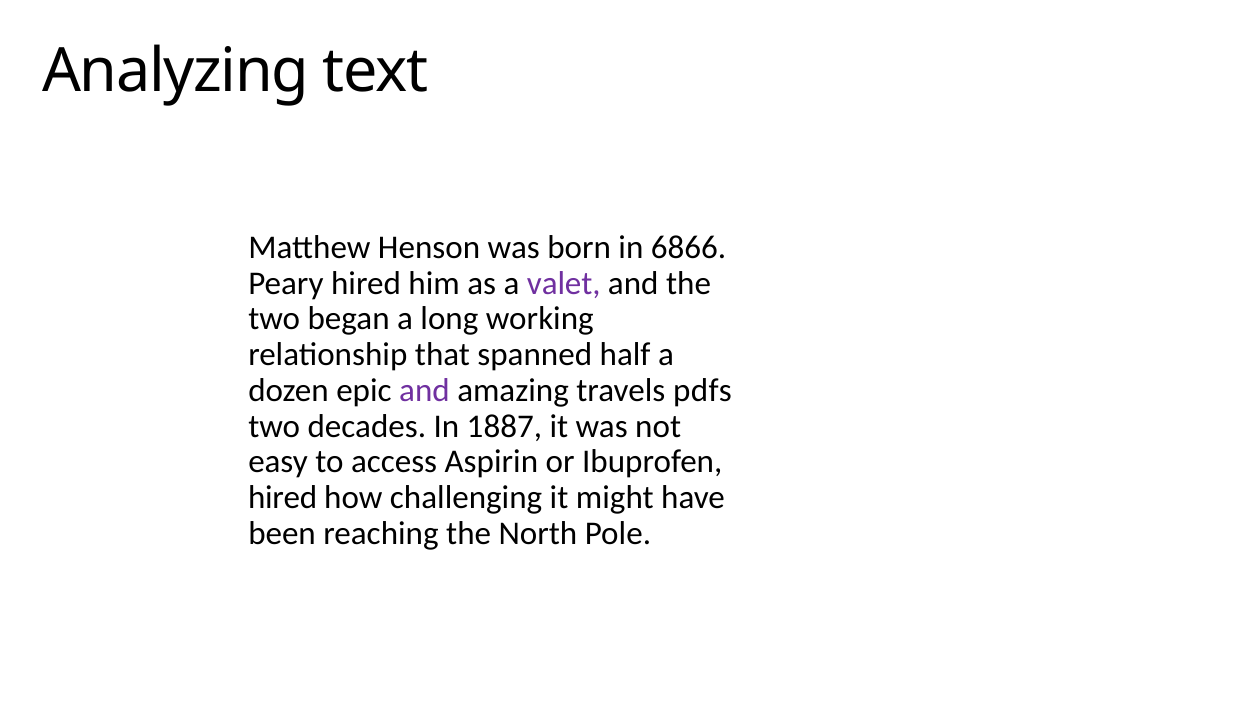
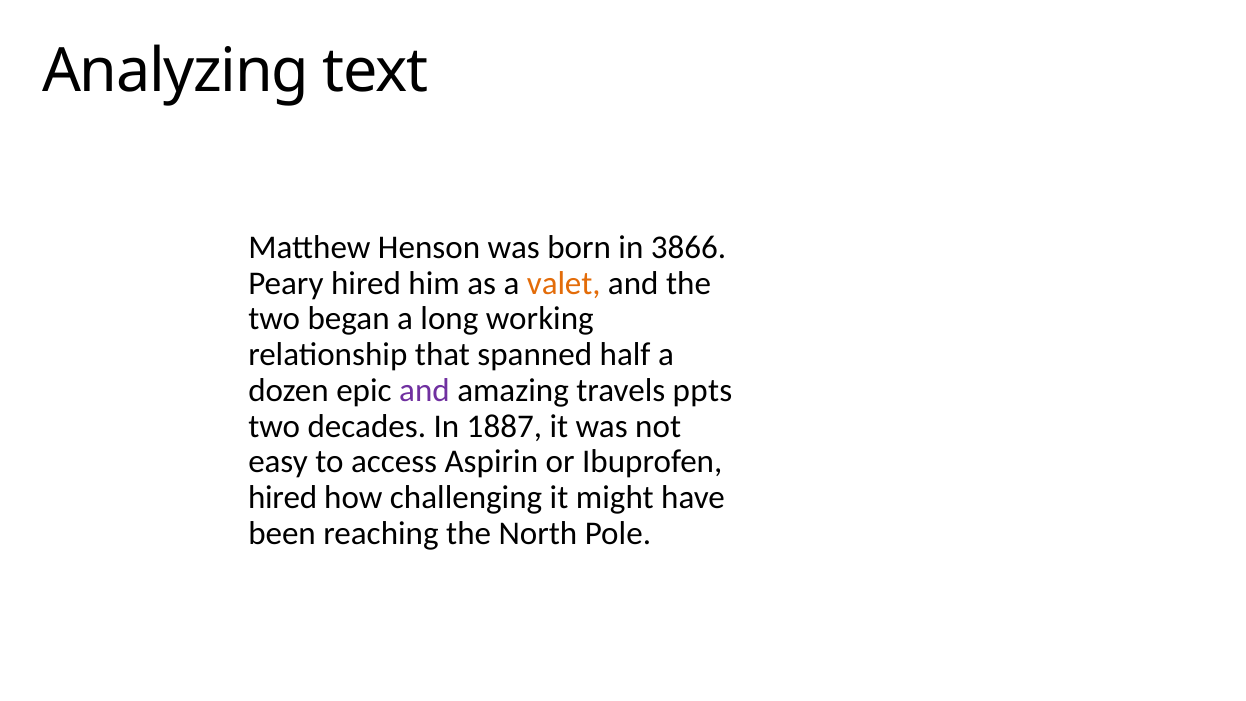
6866: 6866 -> 3866 (689, 247)
valet colour: purple -> orange (564, 283)
pdfs: pdfs -> ppts (703, 390)
